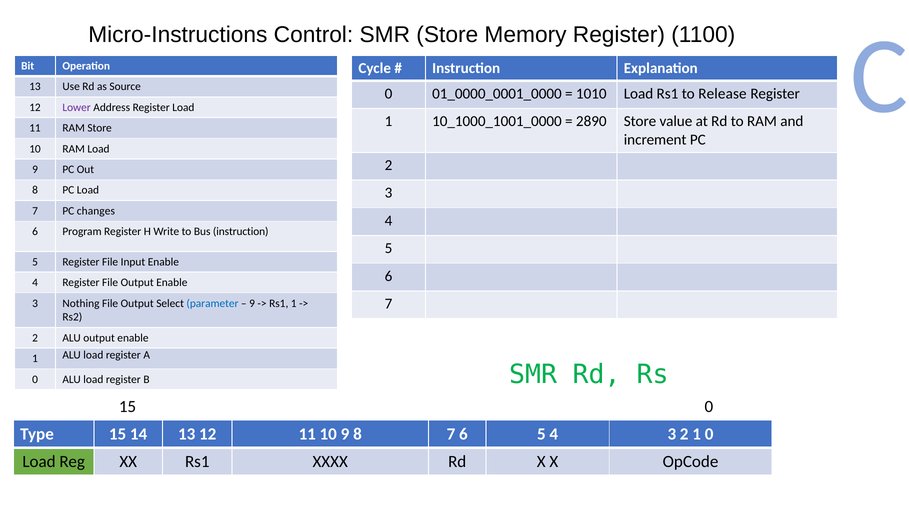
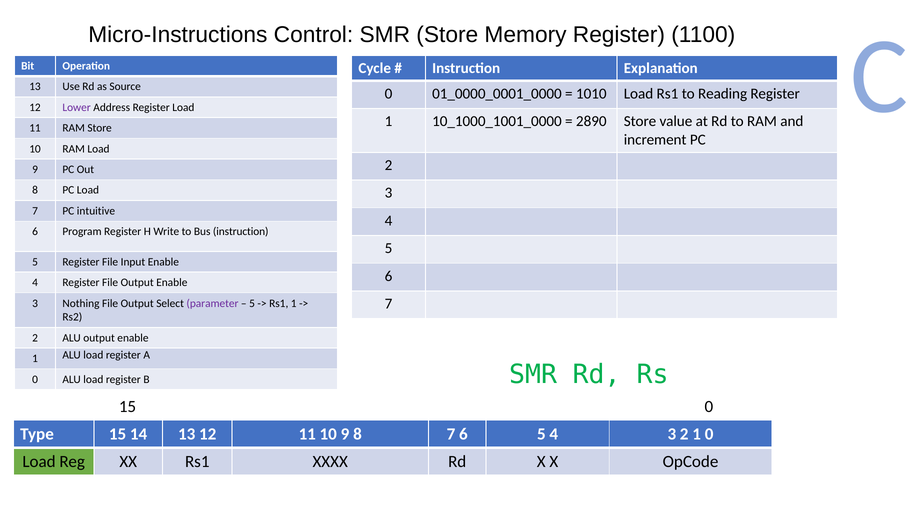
Release: Release -> Reading (723, 94)
changes: changes -> intuitive (96, 211)
parameter colour: blue -> purple (212, 303)
9: 9 -> 5 (252, 303)
